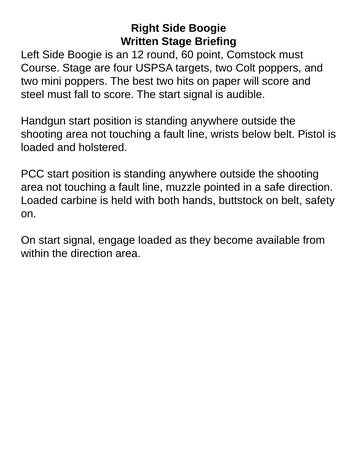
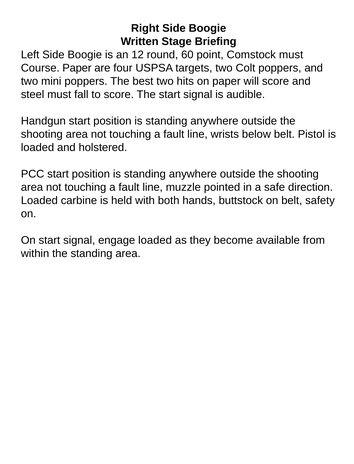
Course Stage: Stage -> Paper (77, 68)
the direction: direction -> standing (92, 254)
